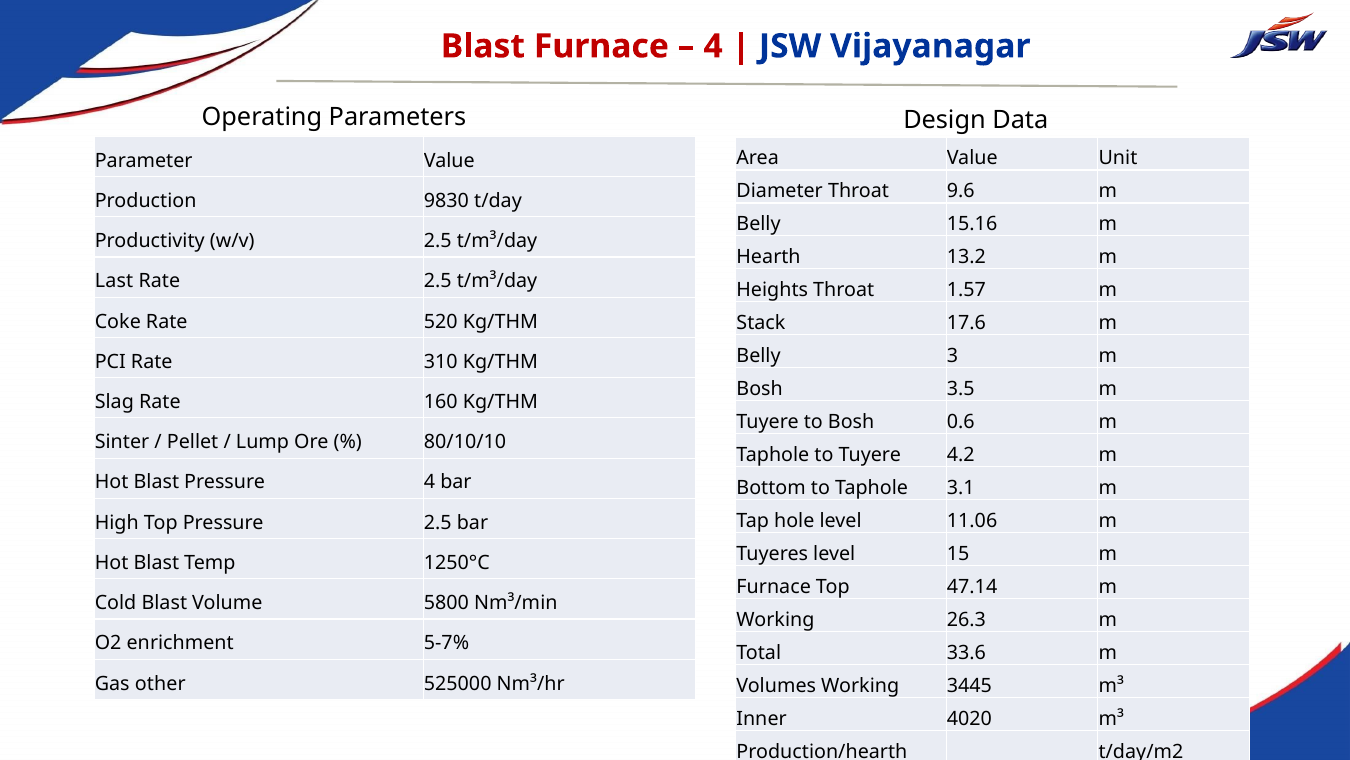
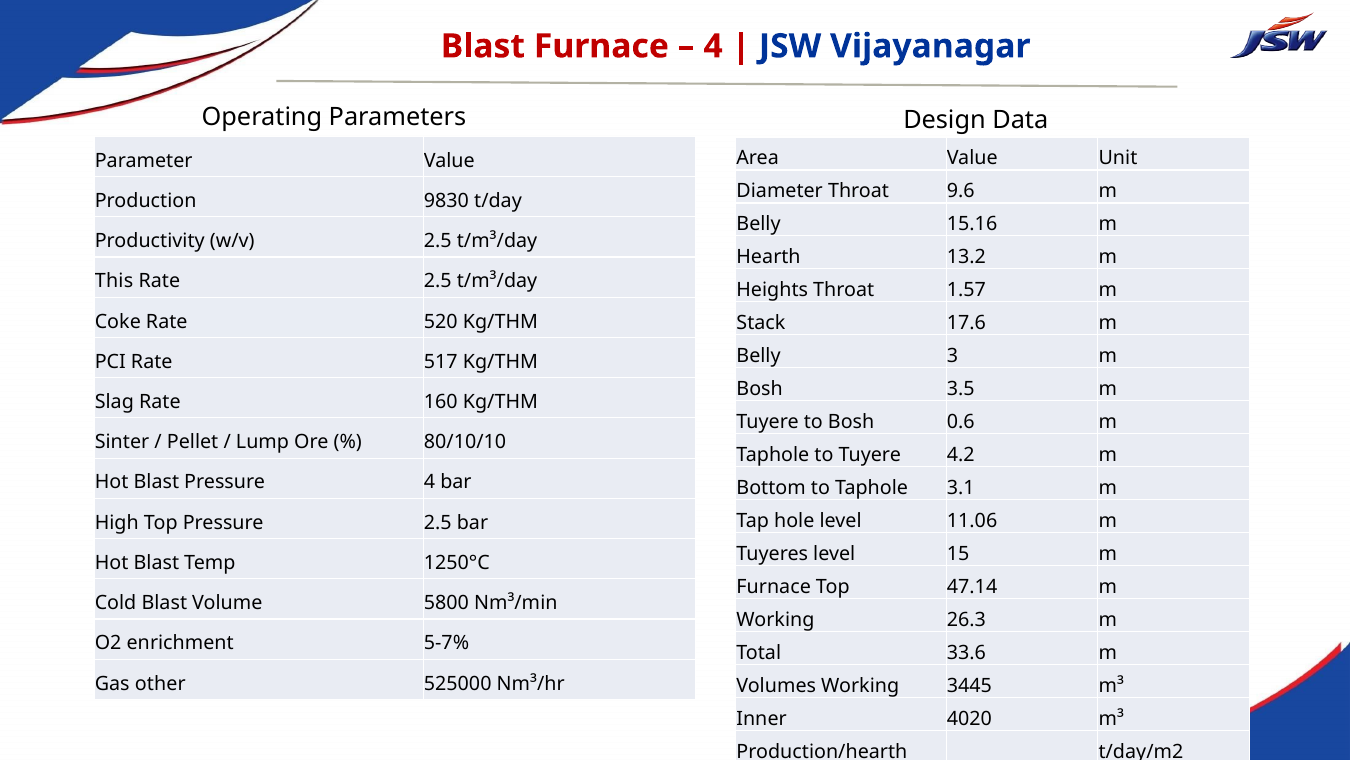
Last: Last -> This (114, 281)
310: 310 -> 517 (441, 362)
